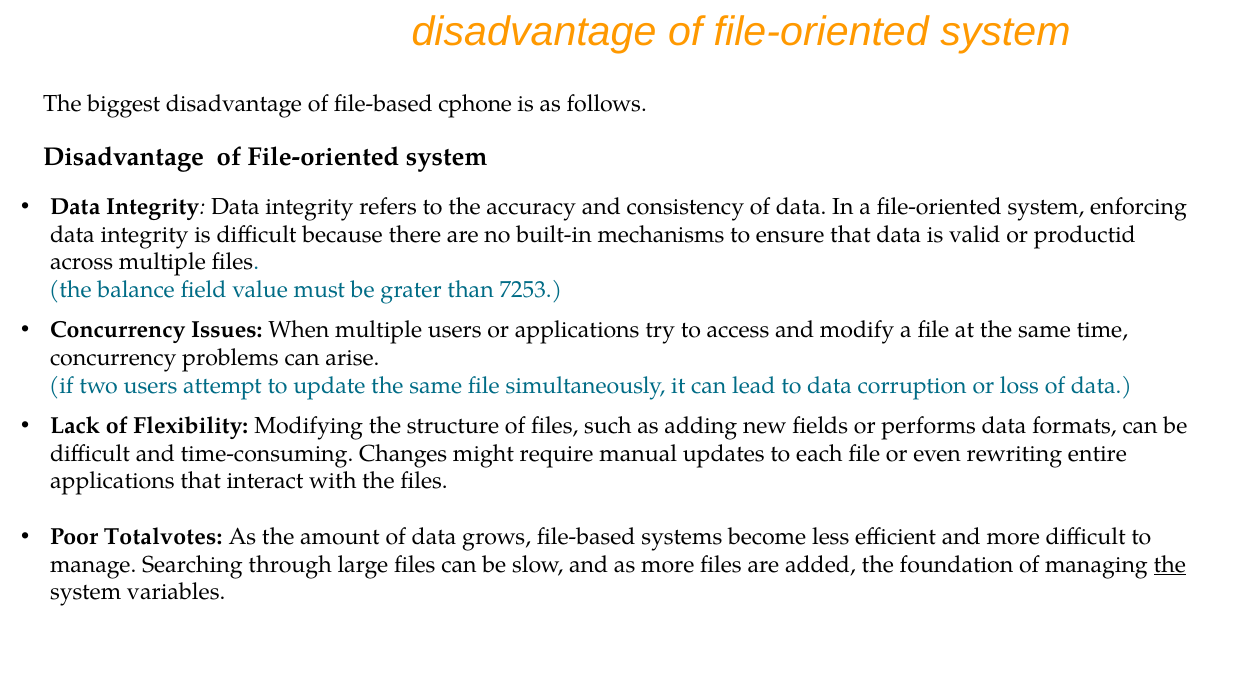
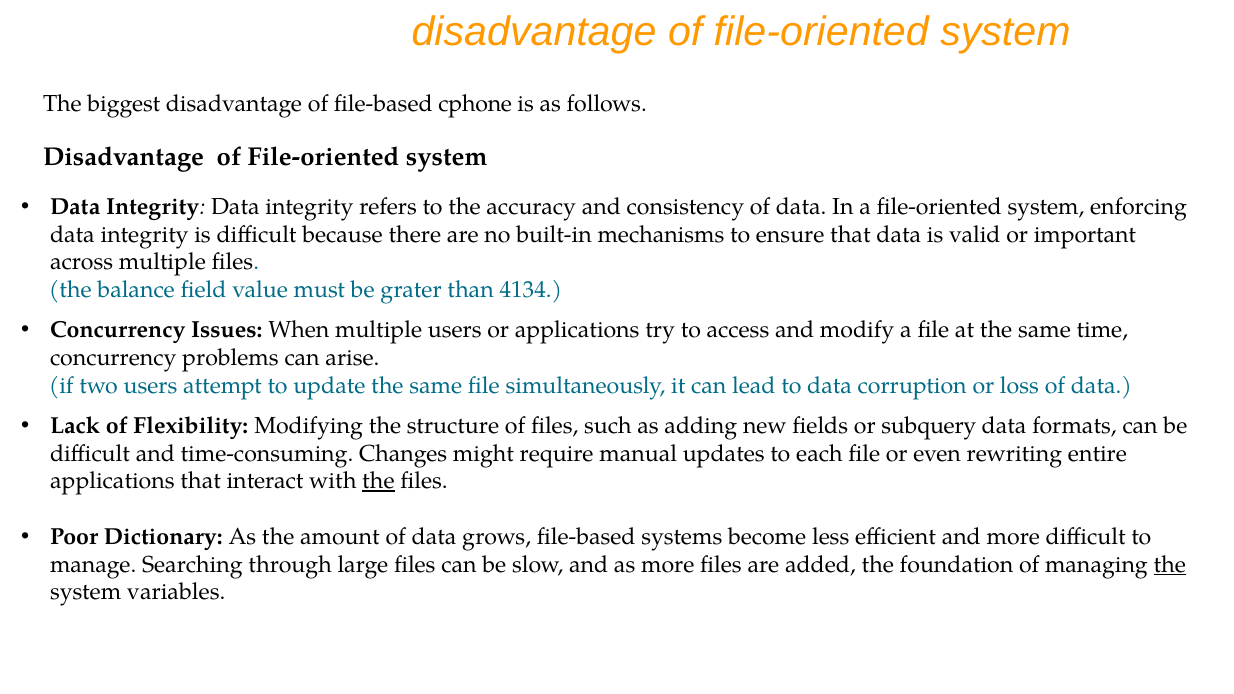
productid: productid -> important (1085, 235)
7253: 7253 -> 4134 (531, 290)
performs: performs -> subquery (929, 426)
the underline: none -> present (378, 481)
Totalvotes: Totalvotes -> Dictionary (163, 537)
